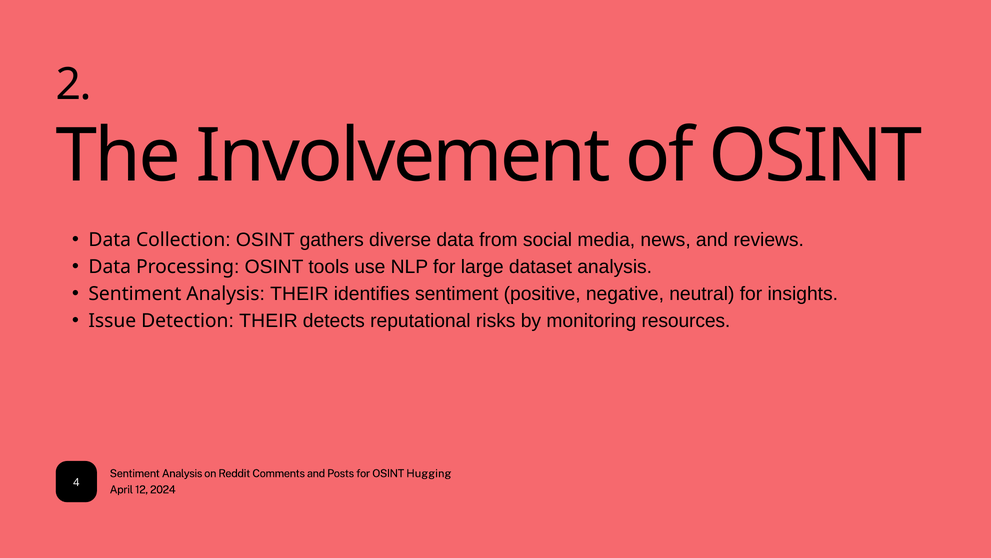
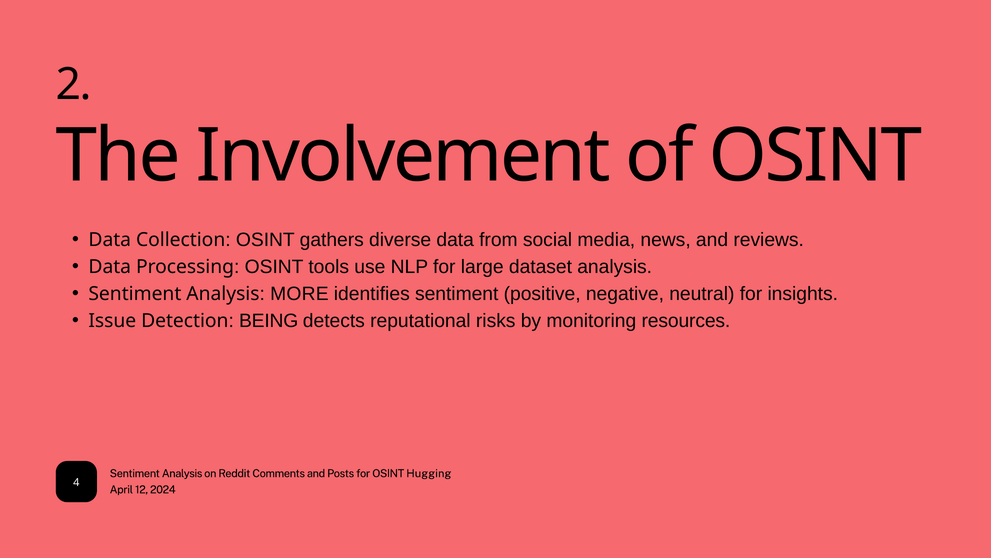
THEIR: THEIR -> MORE (299, 294)
THEIR: THEIR -> BEING (269, 321)
